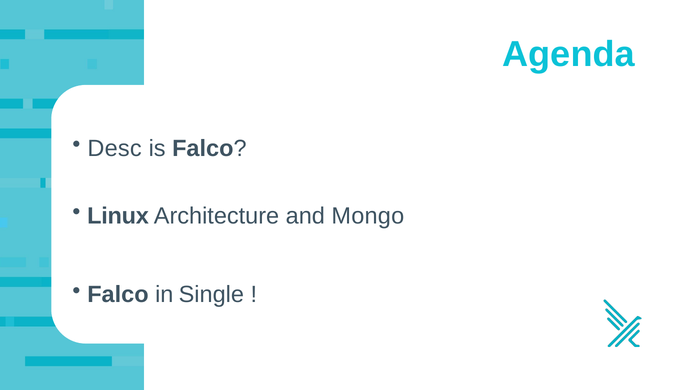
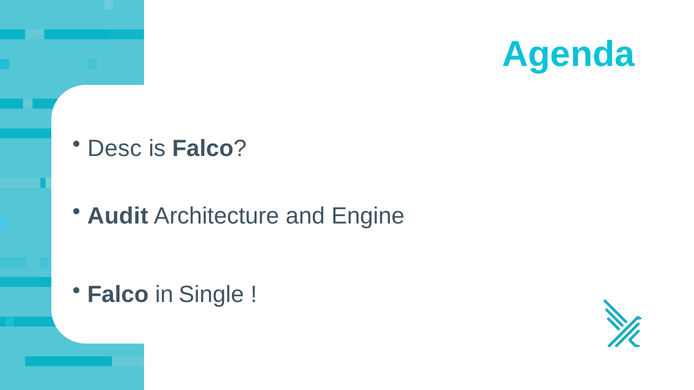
Linux: Linux -> Audit (118, 216)
Mongo: Mongo -> Engine (368, 216)
